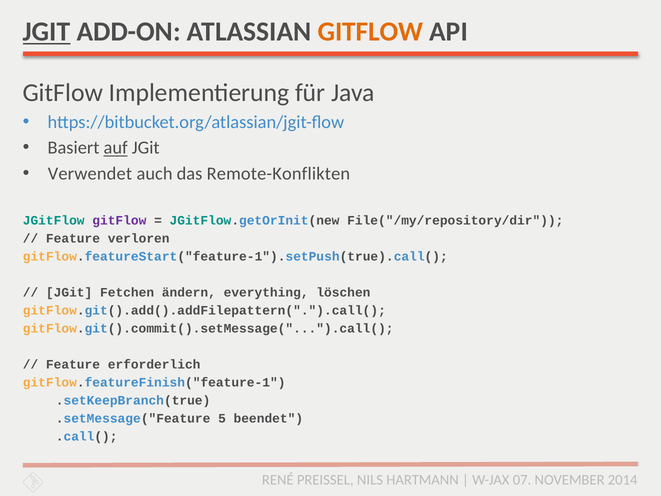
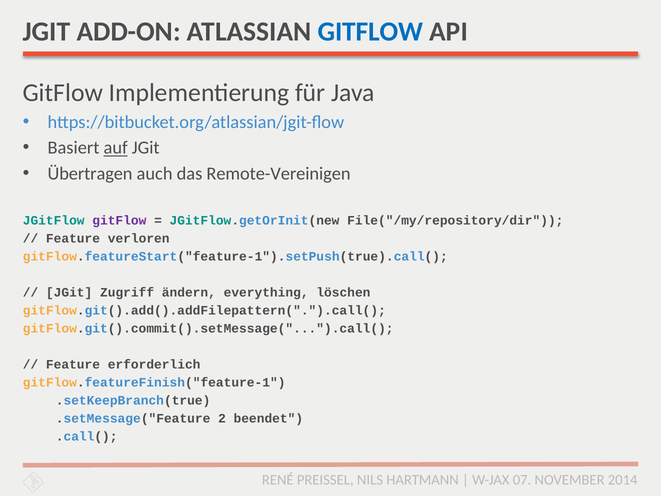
JGIT underline: present -> none (47, 32)
GITFLOW colour: orange -> blue (370, 32)
Verwendet: Verwendet -> Übertragen (90, 174)
Remote-Konflikten: Remote-Konflikten -> Remote-Vereinigen (279, 174)
Fetchen: Fetchen -> Zugriff (127, 292)
5: 5 -> 2 (222, 418)
